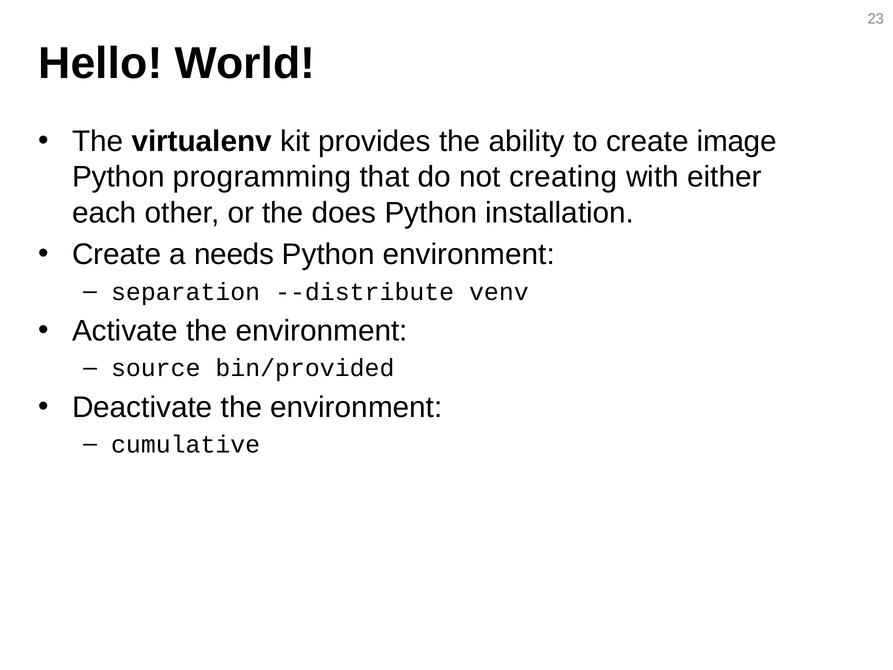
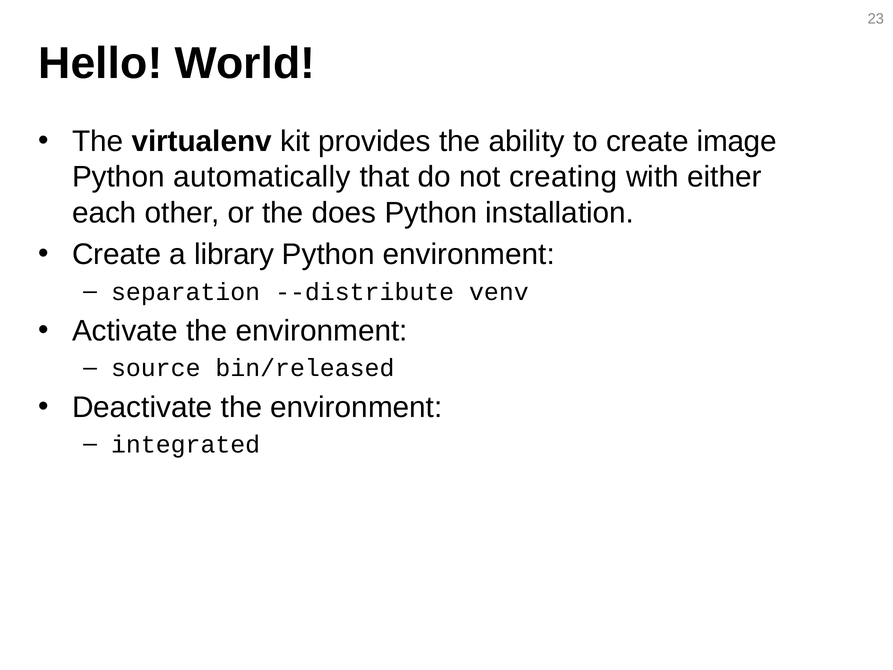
programming: programming -> automatically (262, 177)
needs: needs -> library (234, 254)
bin/provided: bin/provided -> bin/released (305, 368)
cumulative: cumulative -> integrated (186, 445)
